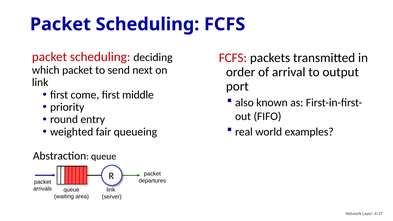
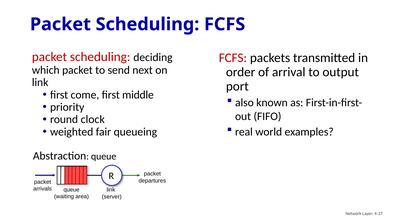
entry: entry -> clock (93, 119)
